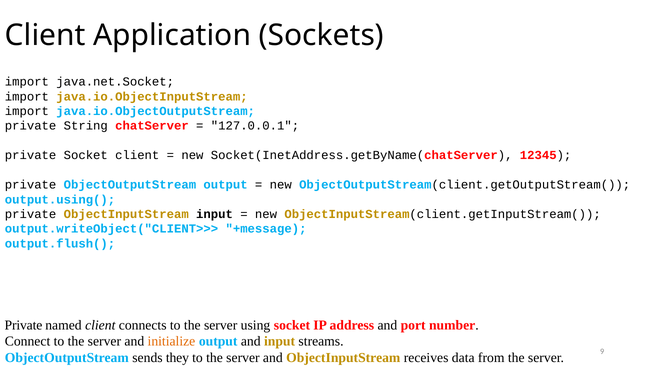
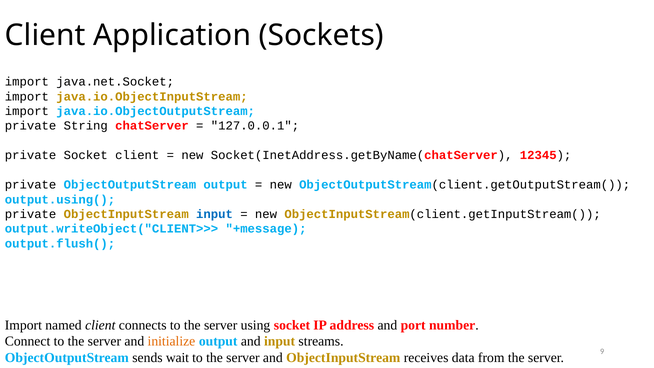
input colour: black -> blue (215, 214)
Private: Private -> Import (23, 325)
they: they -> wait (177, 358)
